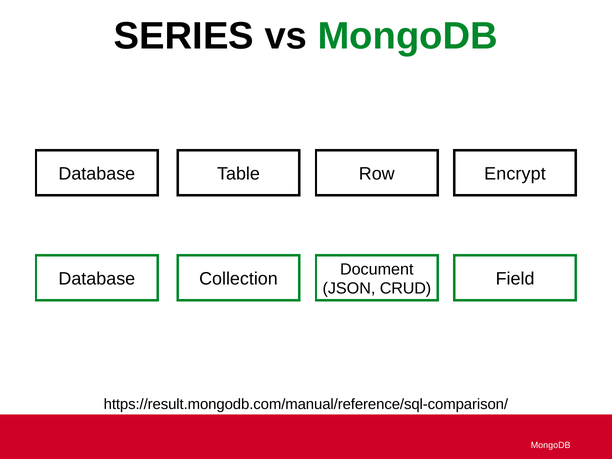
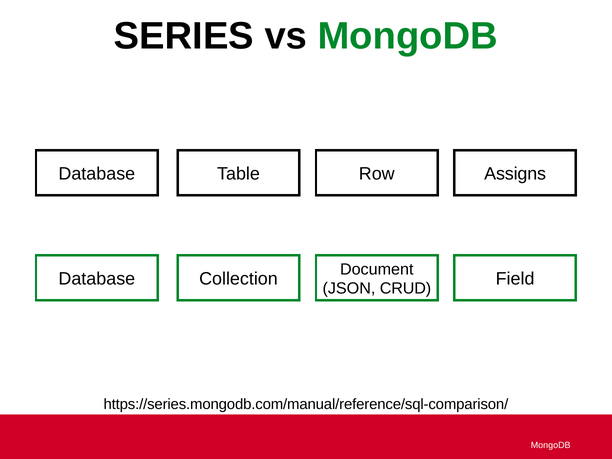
Encrypt: Encrypt -> Assigns (515, 174)
https://result.mongodb.com/manual/reference/sql-comparison/: https://result.mongodb.com/manual/reference/sql-comparison/ -> https://series.mongodb.com/manual/reference/sql-comparison/ (306, 404)
